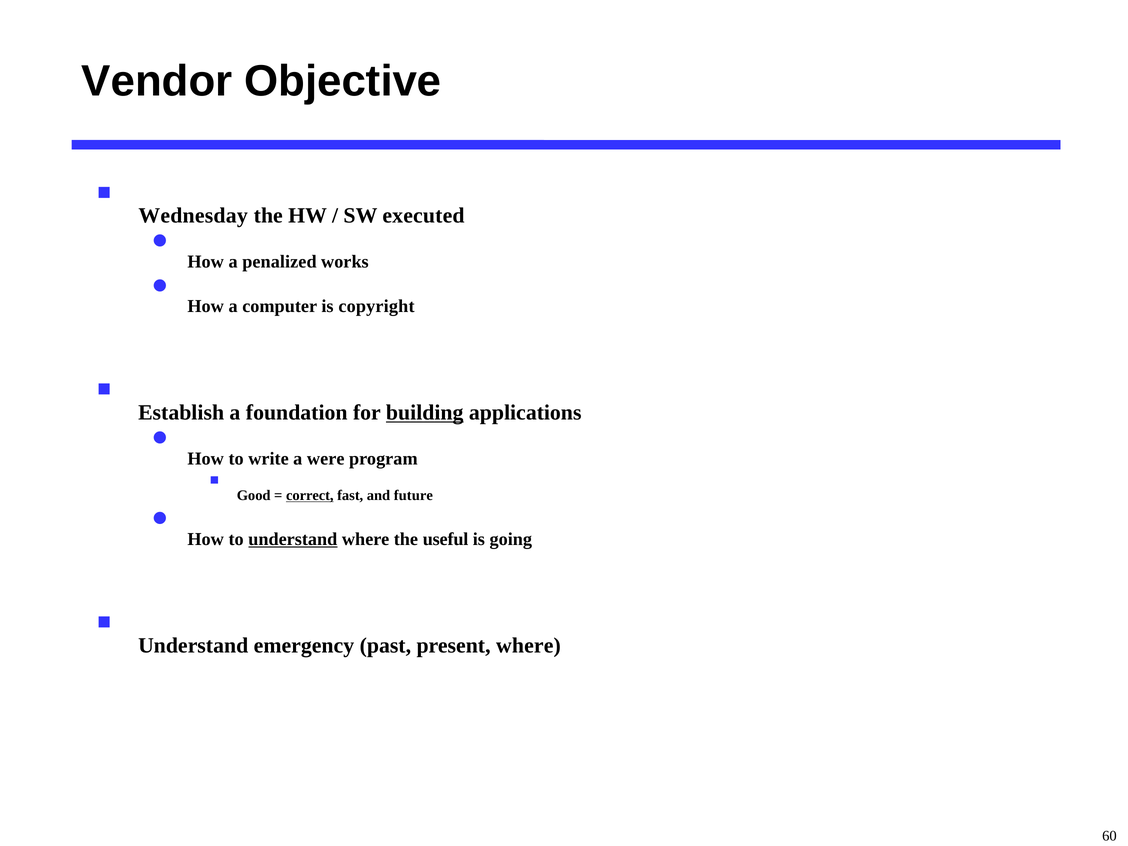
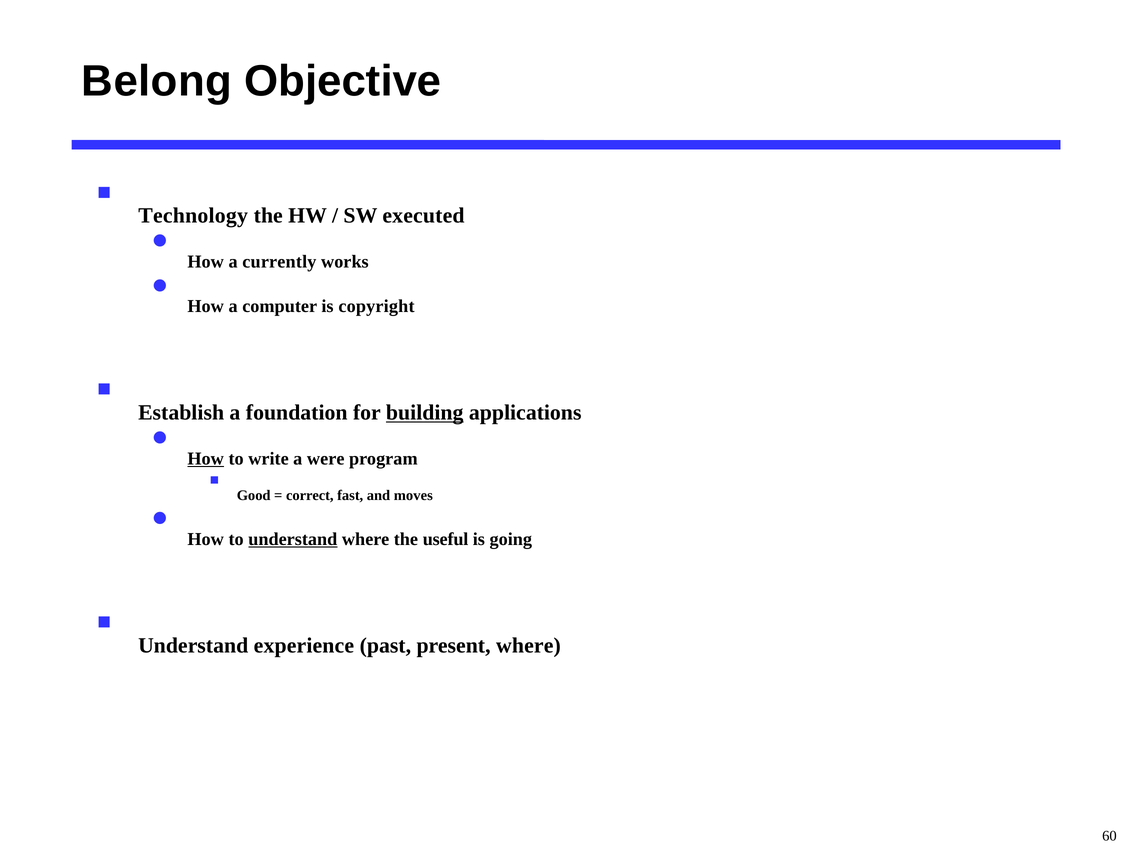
Vendor: Vendor -> Belong (157, 81)
Wednesday: Wednesday -> Technology (193, 216)
penalized: penalized -> currently (279, 262)
How underline: none -> present (206, 459)
correct underline: present -> none (310, 496)
future: future -> moves (413, 496)
emergency: emergency -> experience (304, 645)
